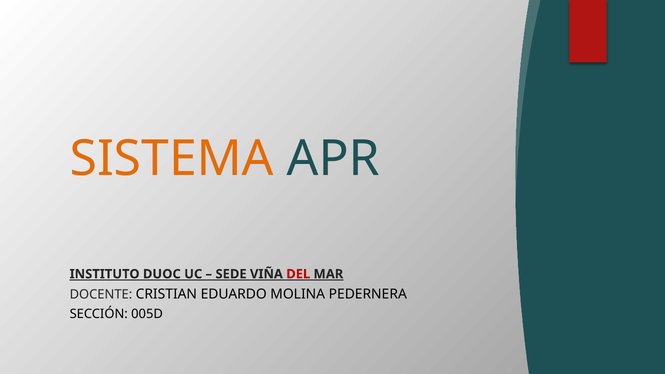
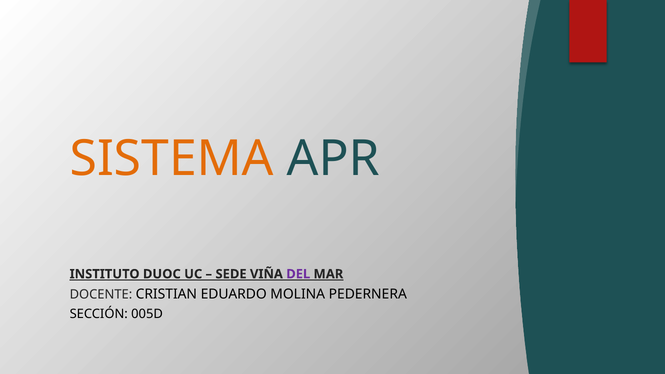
DEL colour: red -> purple (298, 274)
